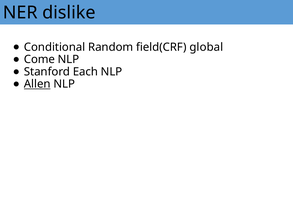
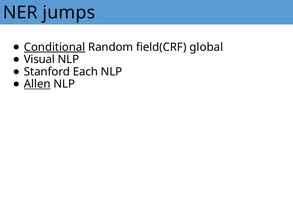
dislike: dislike -> jumps (69, 12)
Conditional underline: none -> present (55, 47)
Come: Come -> Visual (39, 59)
